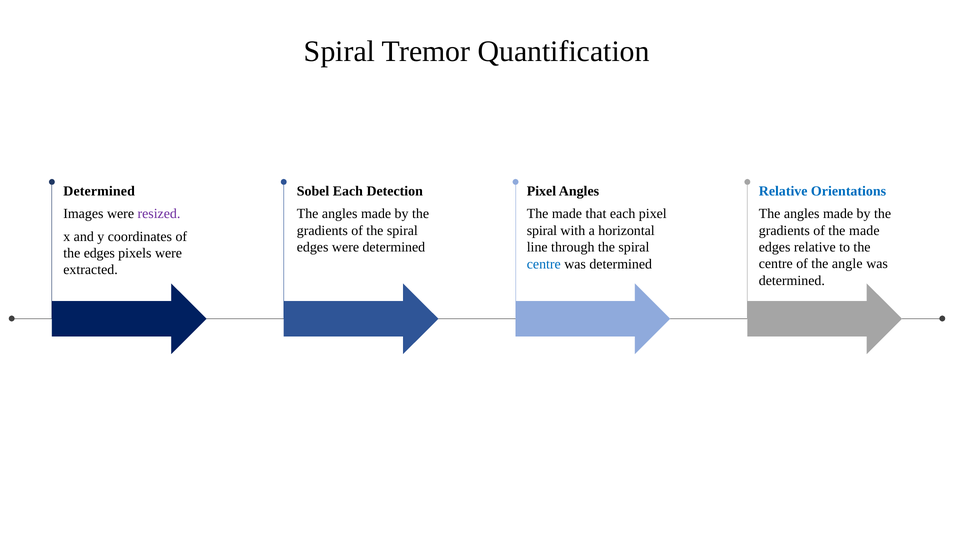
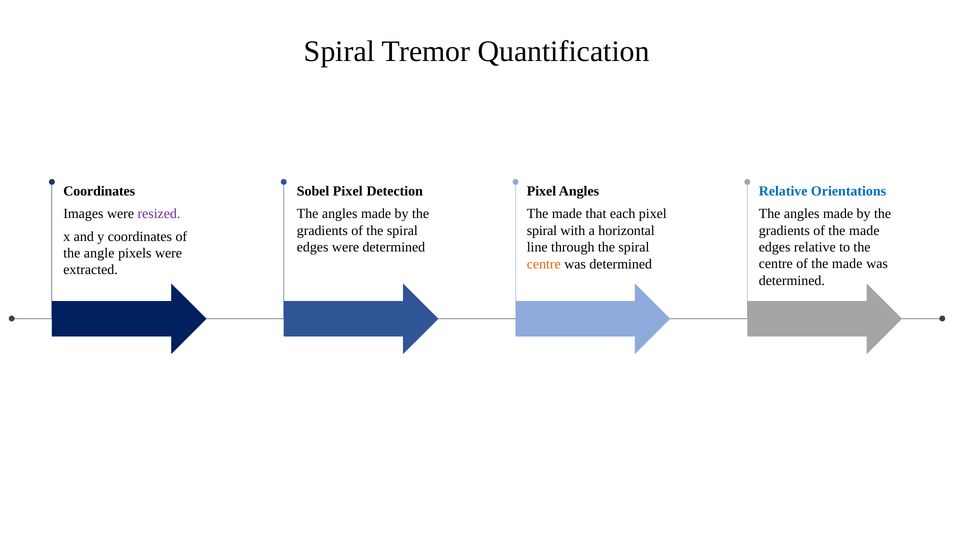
Determined: Determined -> Coordinates (99, 191)
Sobel Each: Each -> Pixel (348, 191)
the edges: edges -> angle (99, 253)
centre colour: blue -> orange (544, 264)
centre of the angle: angle -> made (847, 264)
